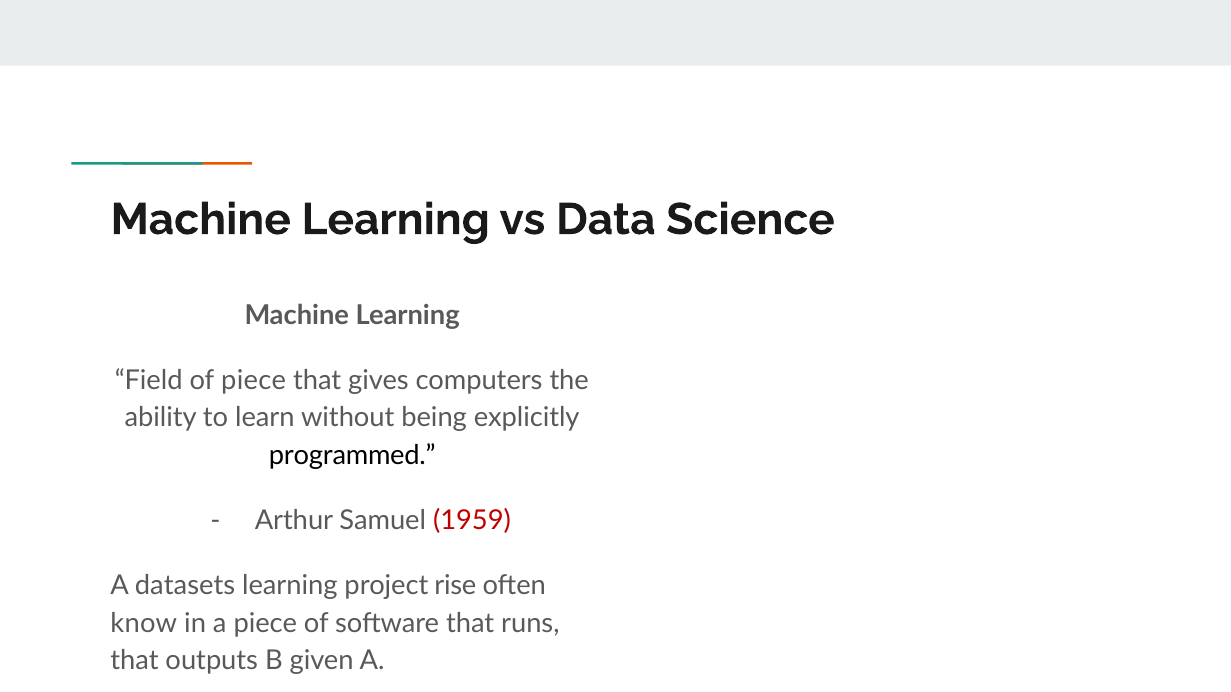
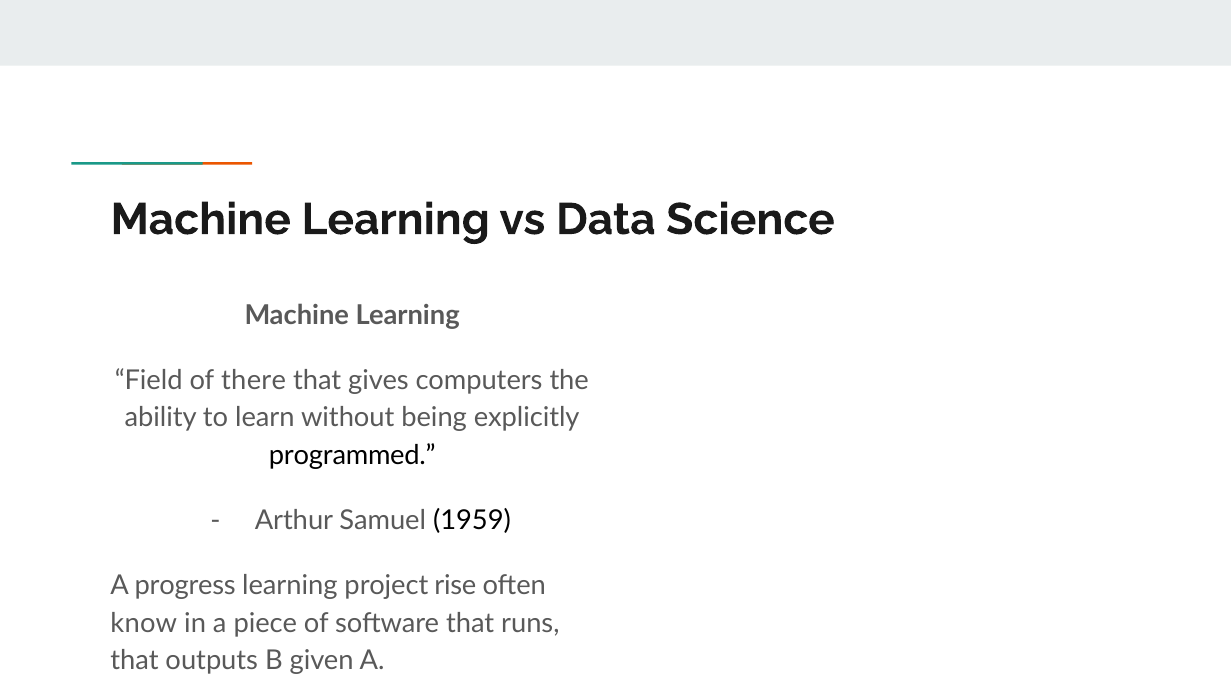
of piece: piece -> there (254, 380)
1959 colour: red -> black (472, 521)
datasets: datasets -> progress (185, 586)
